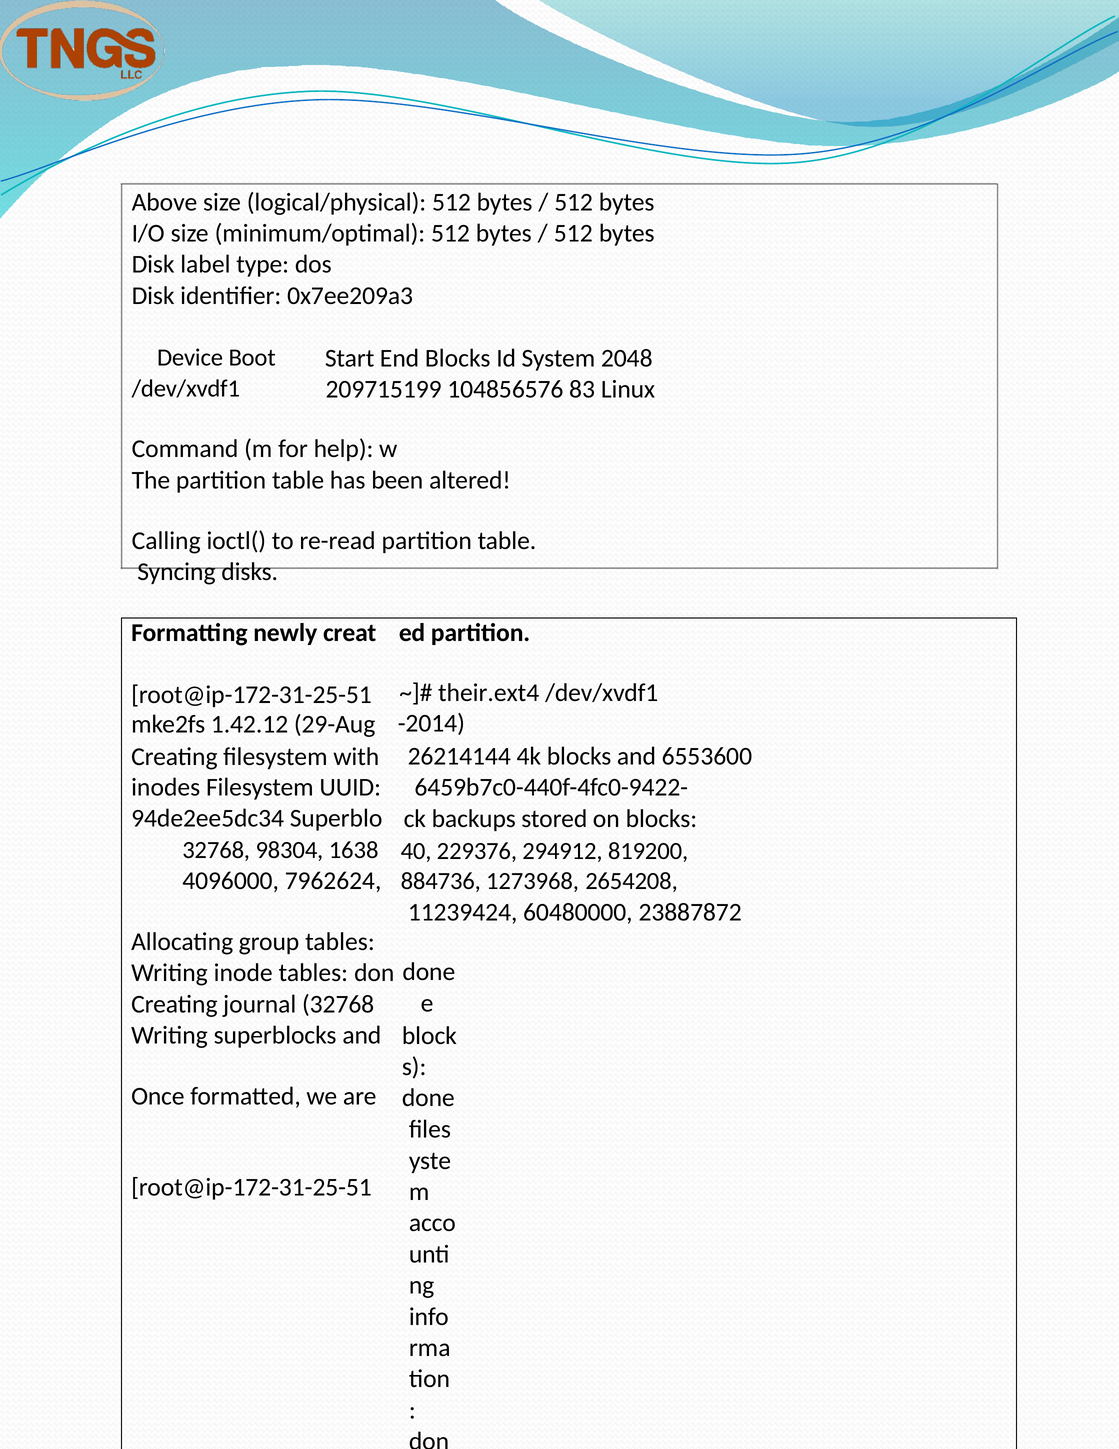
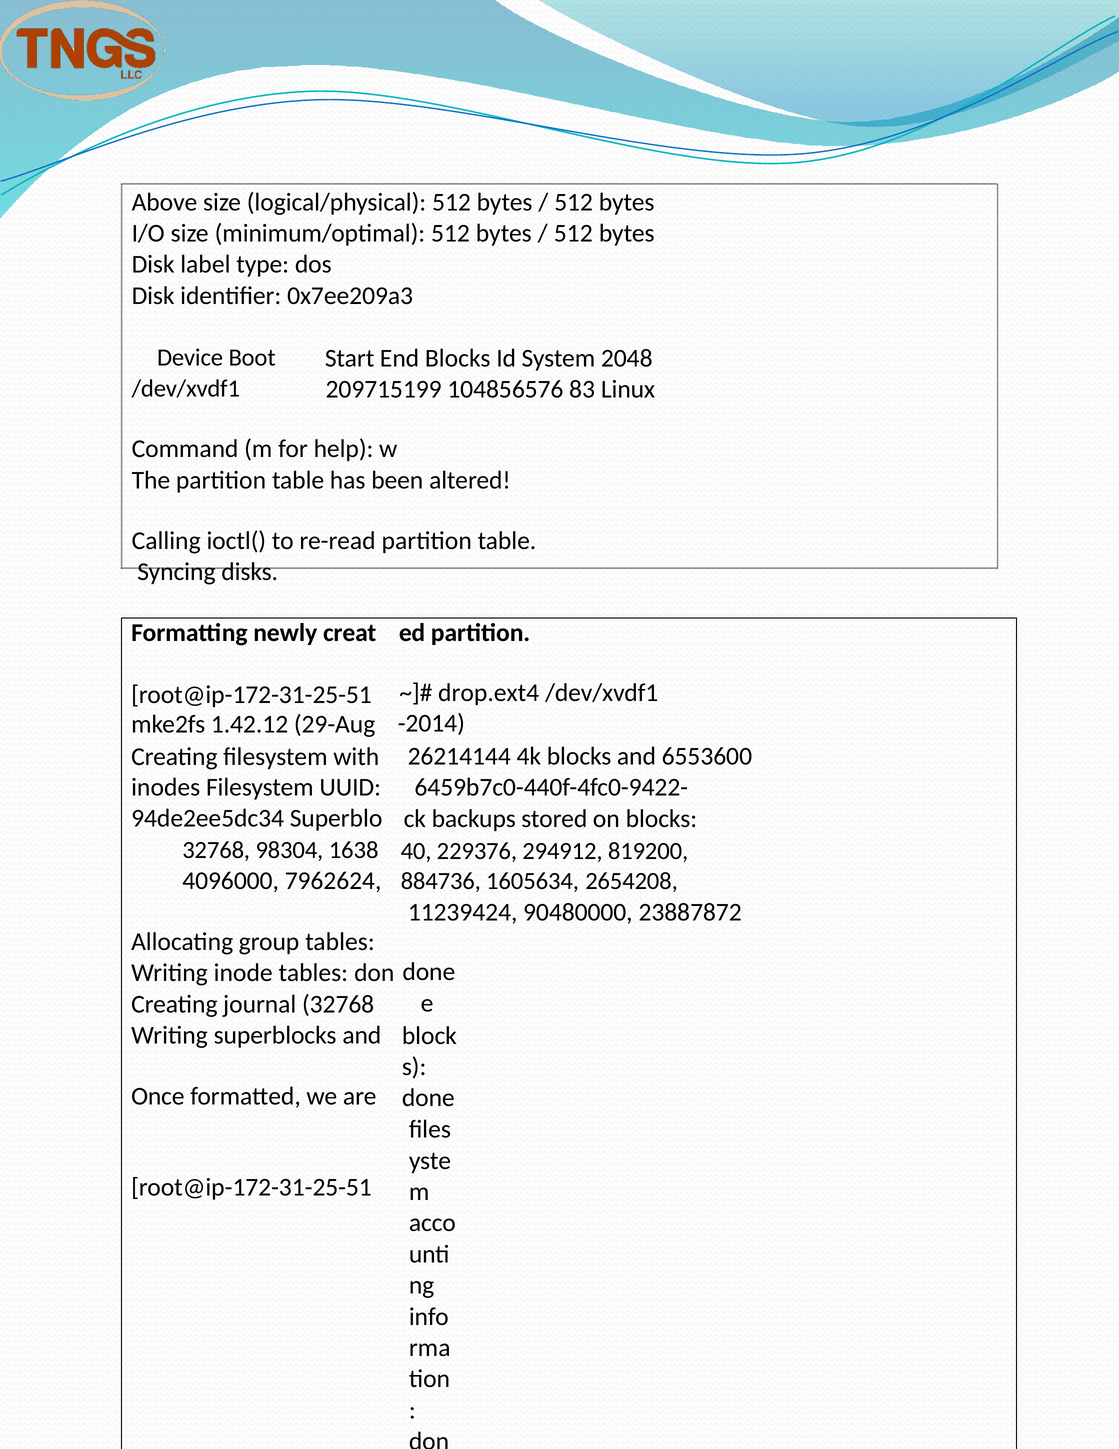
their.ext4: their.ext4 -> drop.ext4 (489, 692)
1273968: 1273968 -> 1605634 (533, 880)
60480000: 60480000 -> 90480000 (578, 912)
